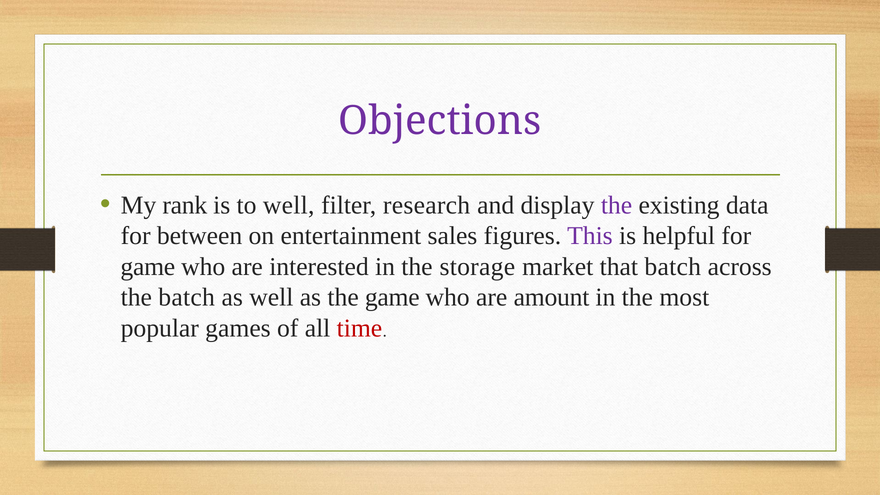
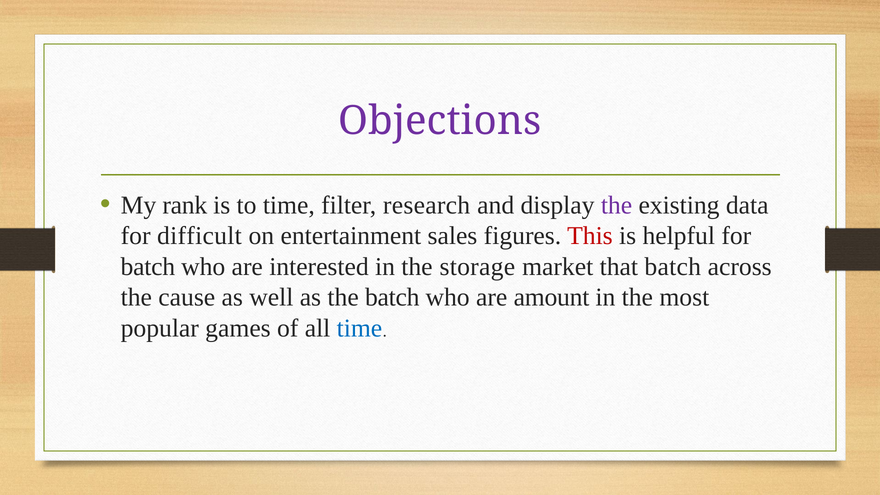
to well: well -> time (289, 205)
between: between -> difficult (199, 236)
This colour: purple -> red (590, 236)
game: game -> batch (148, 267)
the batch: batch -> cause (187, 298)
the game: game -> batch (392, 298)
time colour: red -> blue (359, 328)
